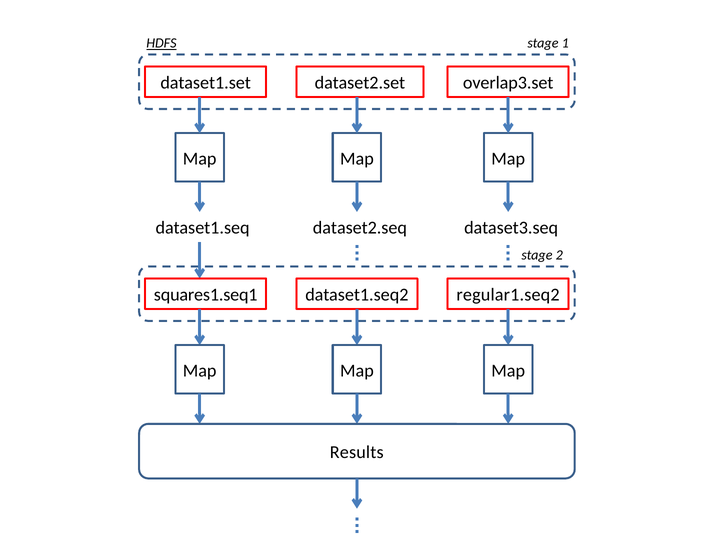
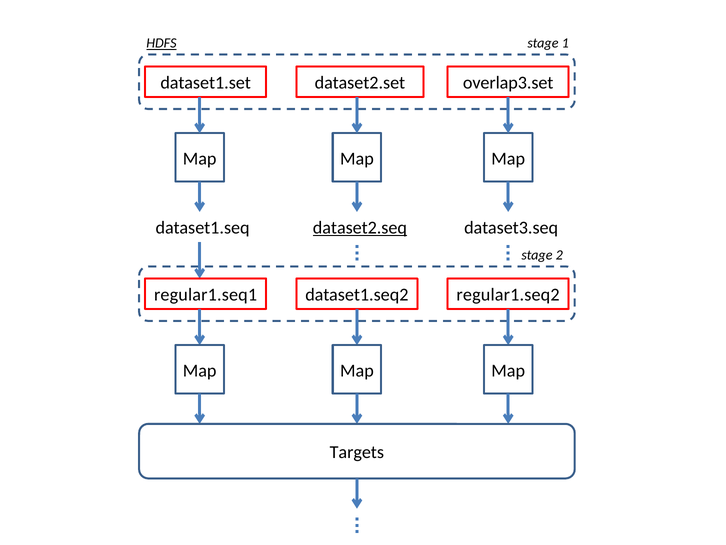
dataset2.seq underline: none -> present (360, 227)
squares1.seq1: squares1.seq1 -> regular1.seq1 (206, 295)
Results: Results -> Targets (357, 452)
